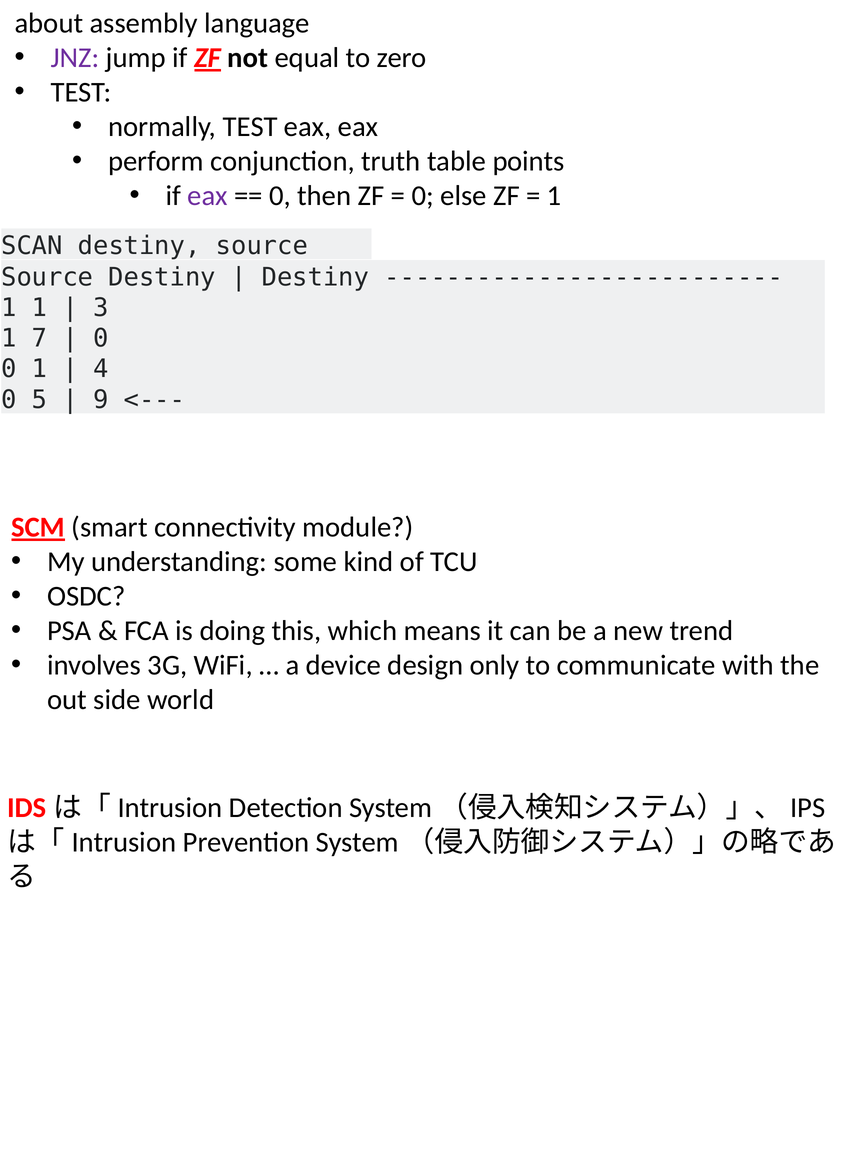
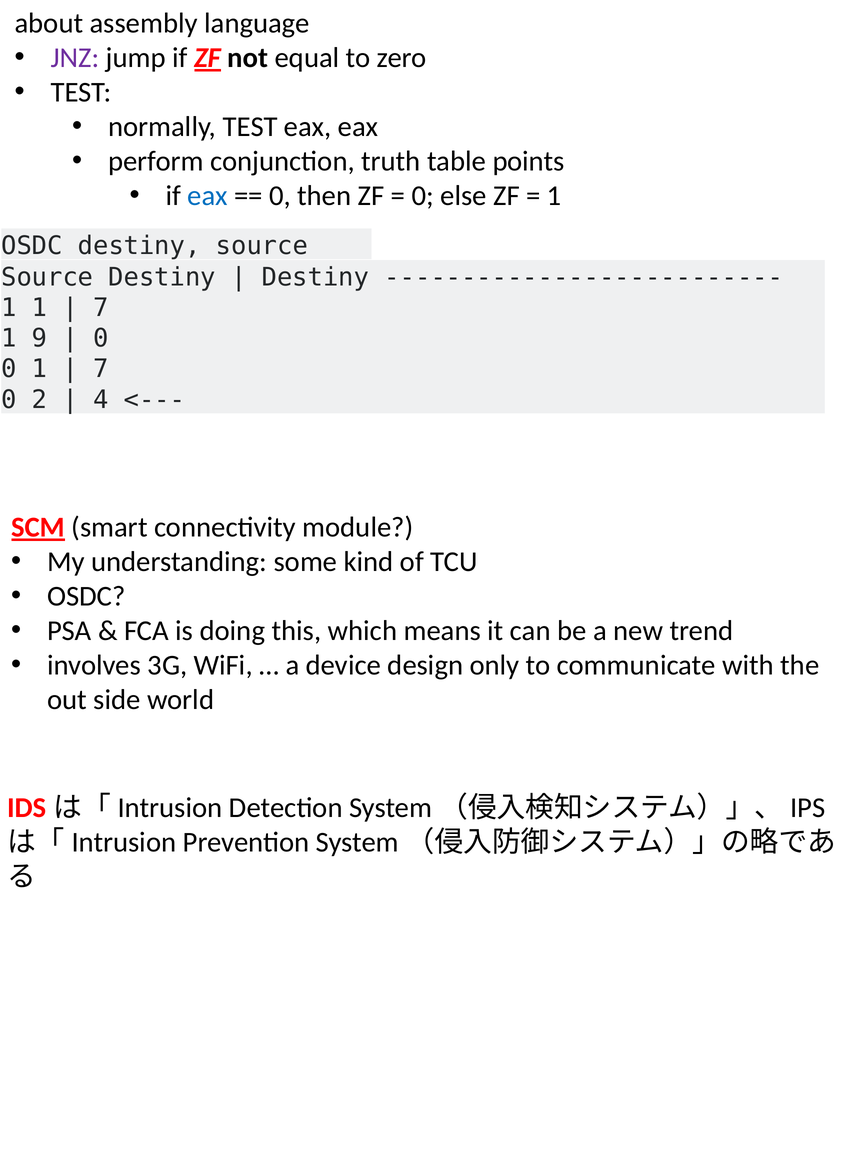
eax colour: purple -> blue (208, 196)
SCAN: SCAN -> OSDC (32, 246)
3: 3 -> 7 (101, 308)
7: 7 -> 9 (40, 339)
4: 4 -> 7 (101, 369)
5: 5 -> 2 (40, 400)
9: 9 -> 4 (101, 400)
